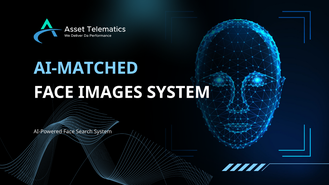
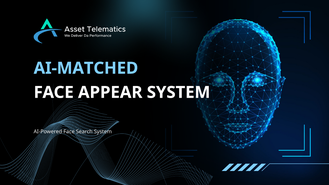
IMAGES: IMAGES -> APPEAR (110, 92)
